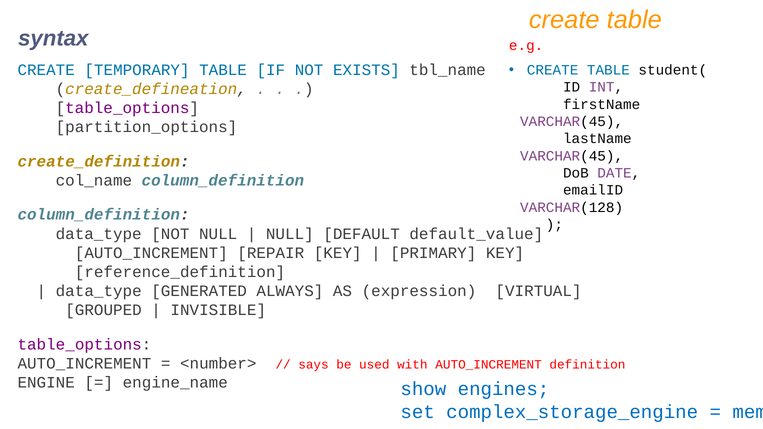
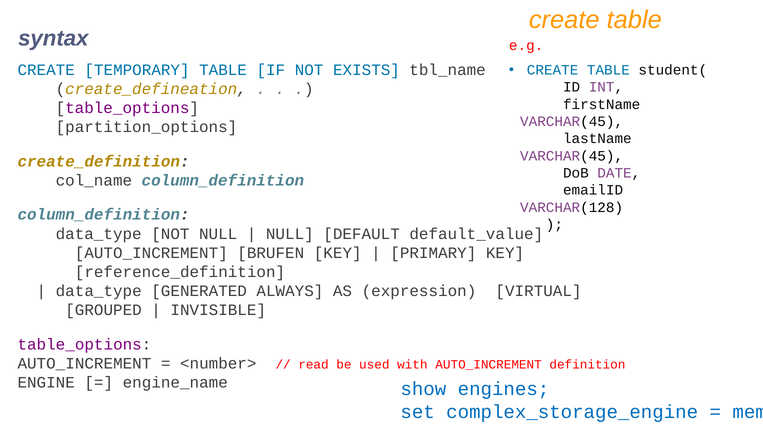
REPAIR: REPAIR -> BRUFEN (271, 253)
says: says -> read (313, 365)
